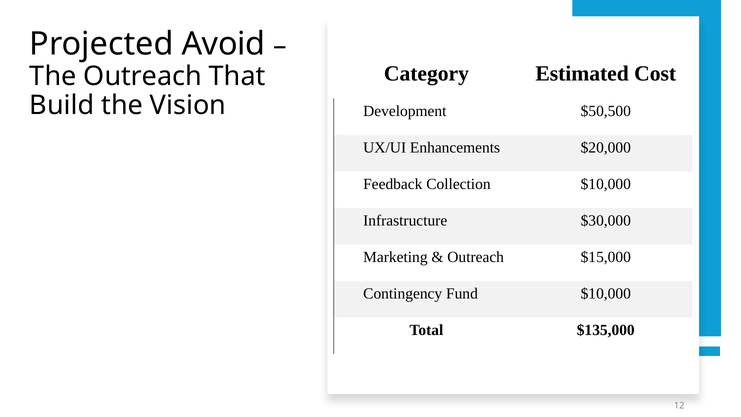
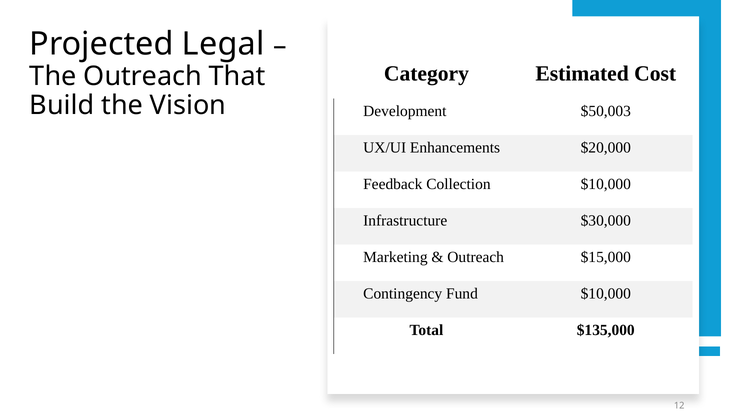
Avoid: Avoid -> Legal (223, 44)
$50,500: $50,500 -> $50,003 (606, 111)
